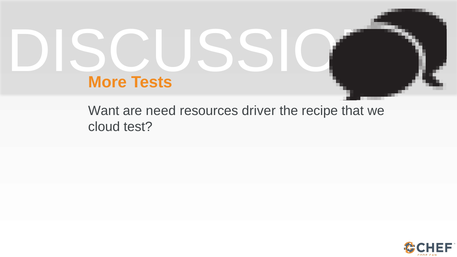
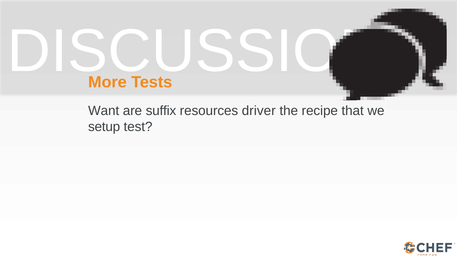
need: need -> suffix (161, 111)
cloud: cloud -> setup (104, 127)
